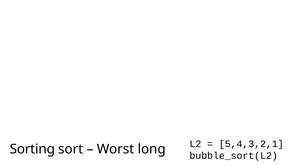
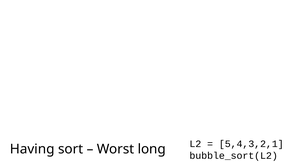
Sorting: Sorting -> Having (32, 149)
